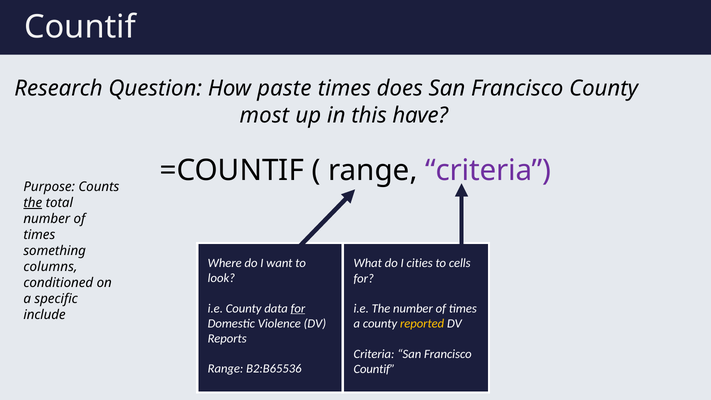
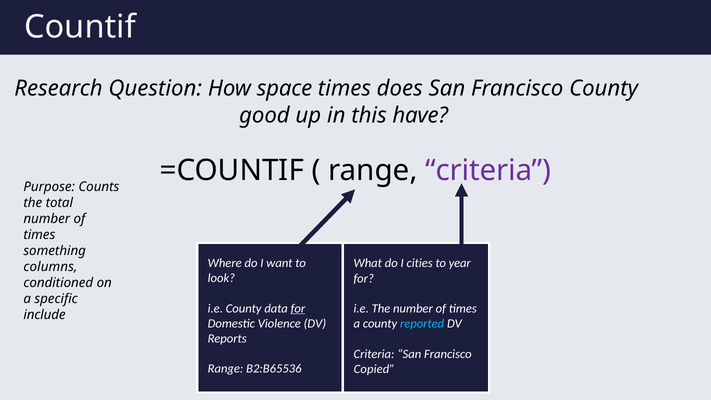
paste: paste -> space (285, 89)
most: most -> good (264, 115)
the underline: present -> none (33, 203)
cells: cells -> year (460, 263)
reported colour: yellow -> light blue (422, 324)
Countif: Countif -> Copied (374, 369)
